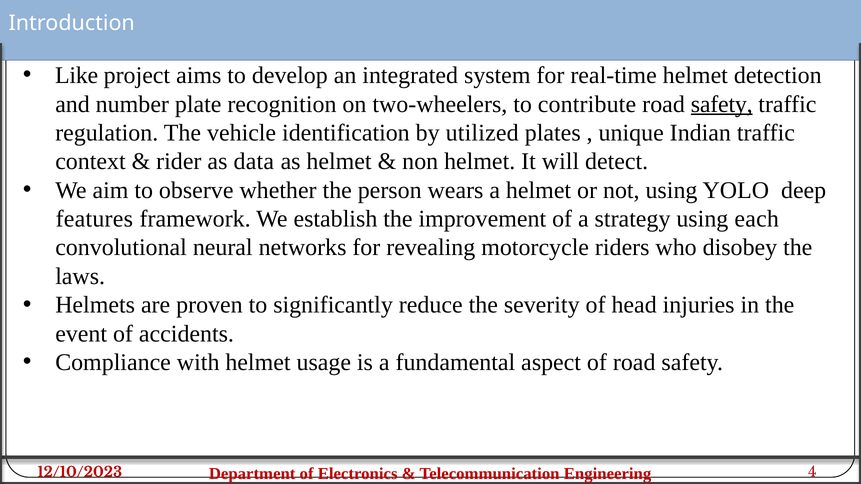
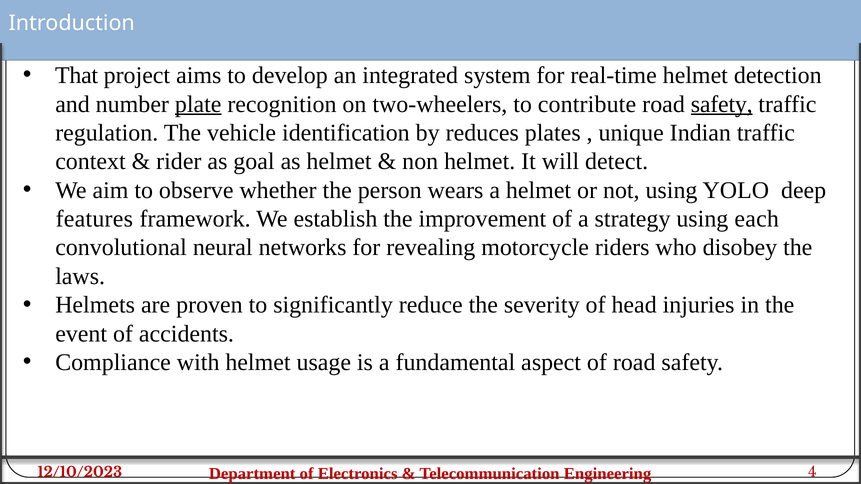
Like: Like -> That (77, 75)
plate underline: none -> present (198, 104)
utilized: utilized -> reduces (482, 133)
data: data -> goal (254, 162)
